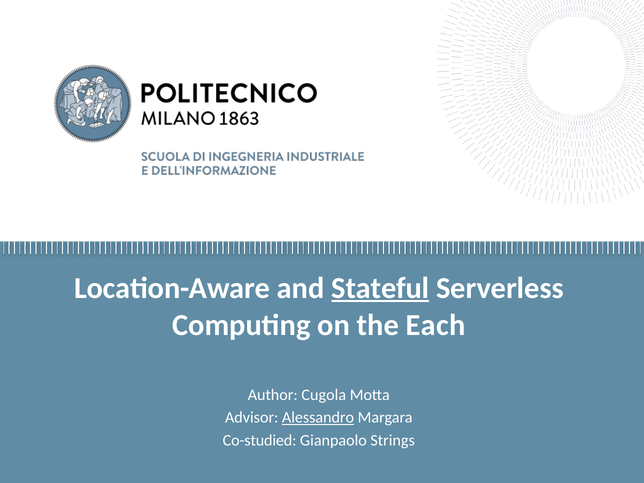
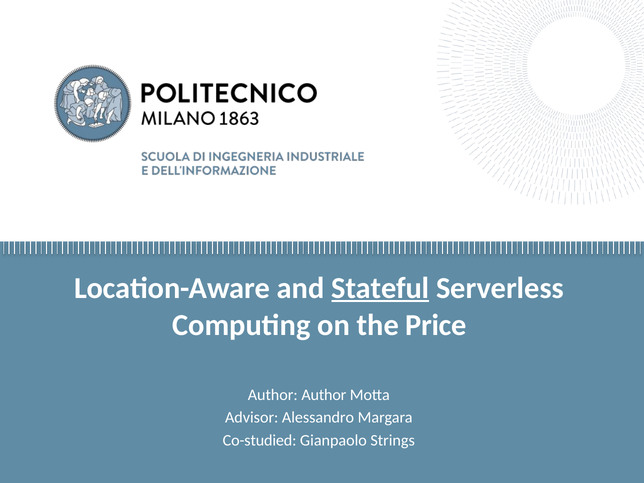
Each: Each -> Price (436, 325)
Author Cugola: Cugola -> Author (324, 395)
Alessandro underline: present -> none (318, 418)
